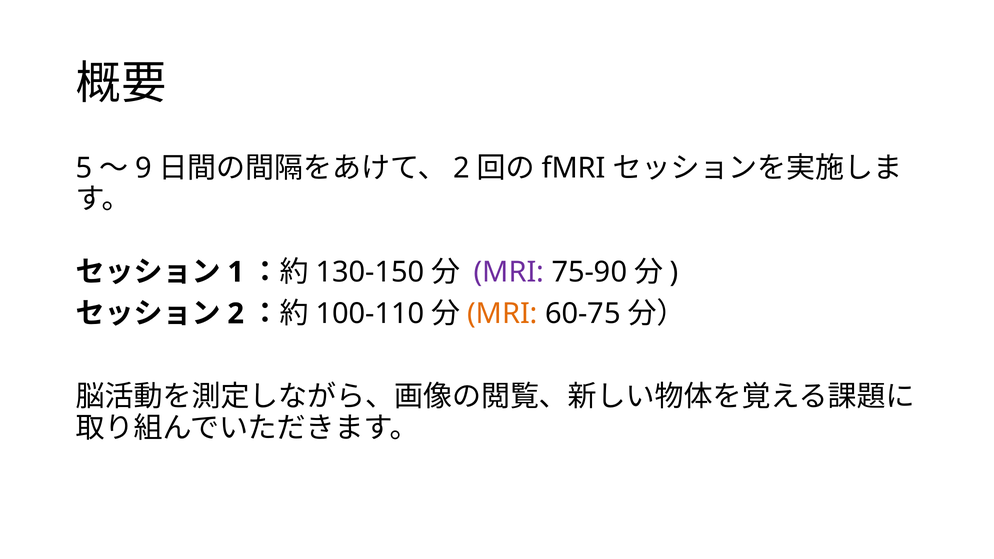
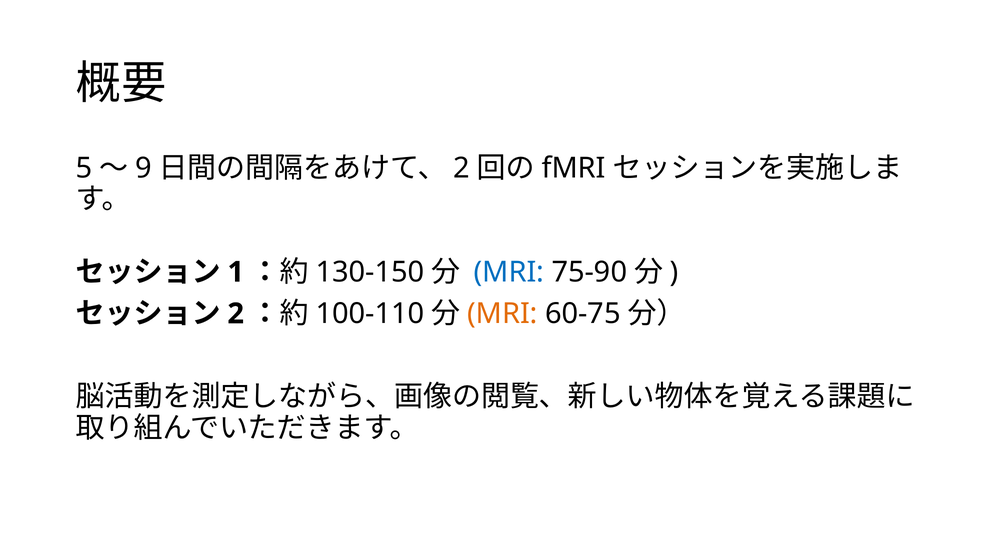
MRI colour: purple -> blue (509, 272)
